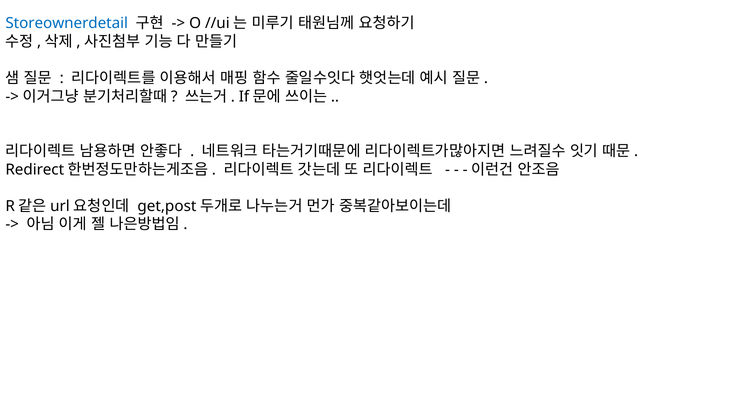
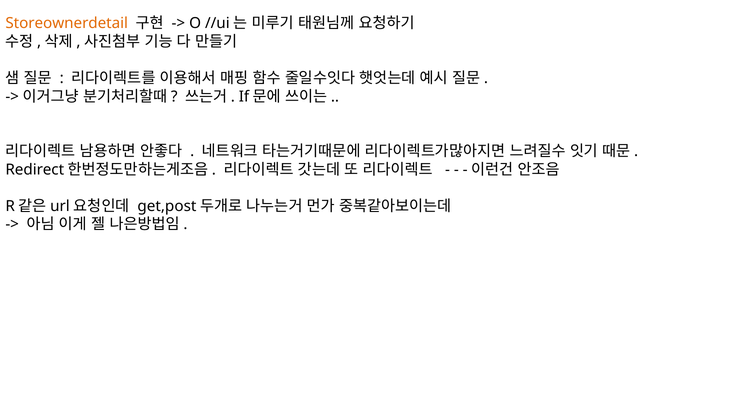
Storeownerdetail colour: blue -> orange (67, 23)
